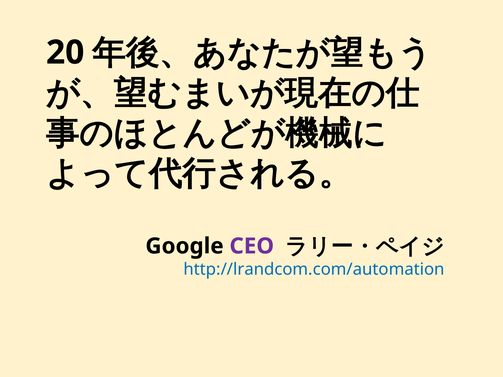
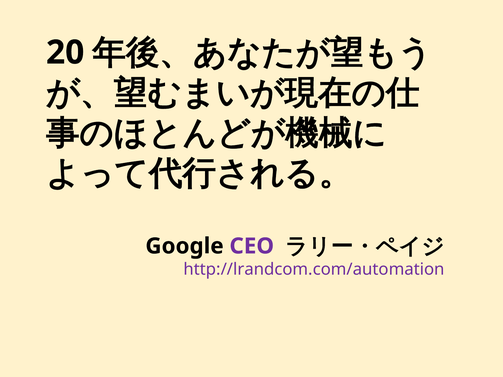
http://lrandcom.com/automation colour: blue -> purple (314, 269)
